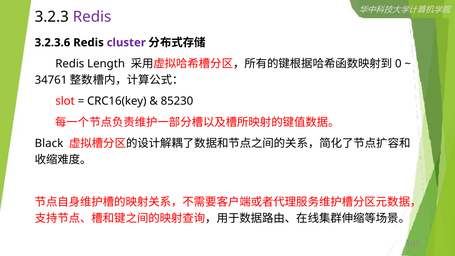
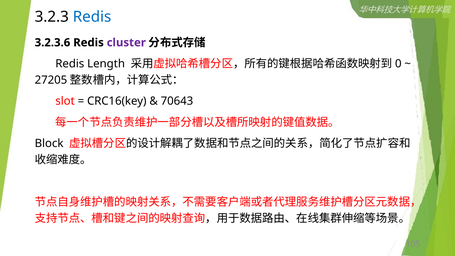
Redis colour: purple -> blue (92, 17)
34761: 34761 -> 27205 (51, 80)
85230: 85230 -> 70643 (177, 101)
Black: Black -> Block (49, 143)
